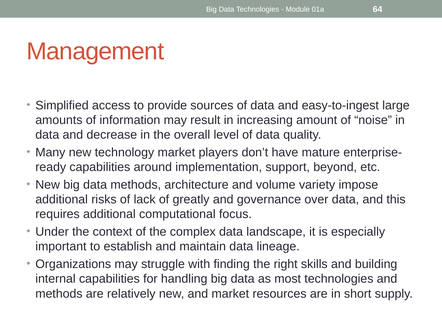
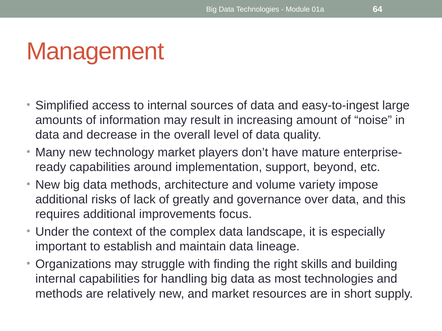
to provide: provide -> internal (167, 105)
computational: computational -> improvements (177, 215)
